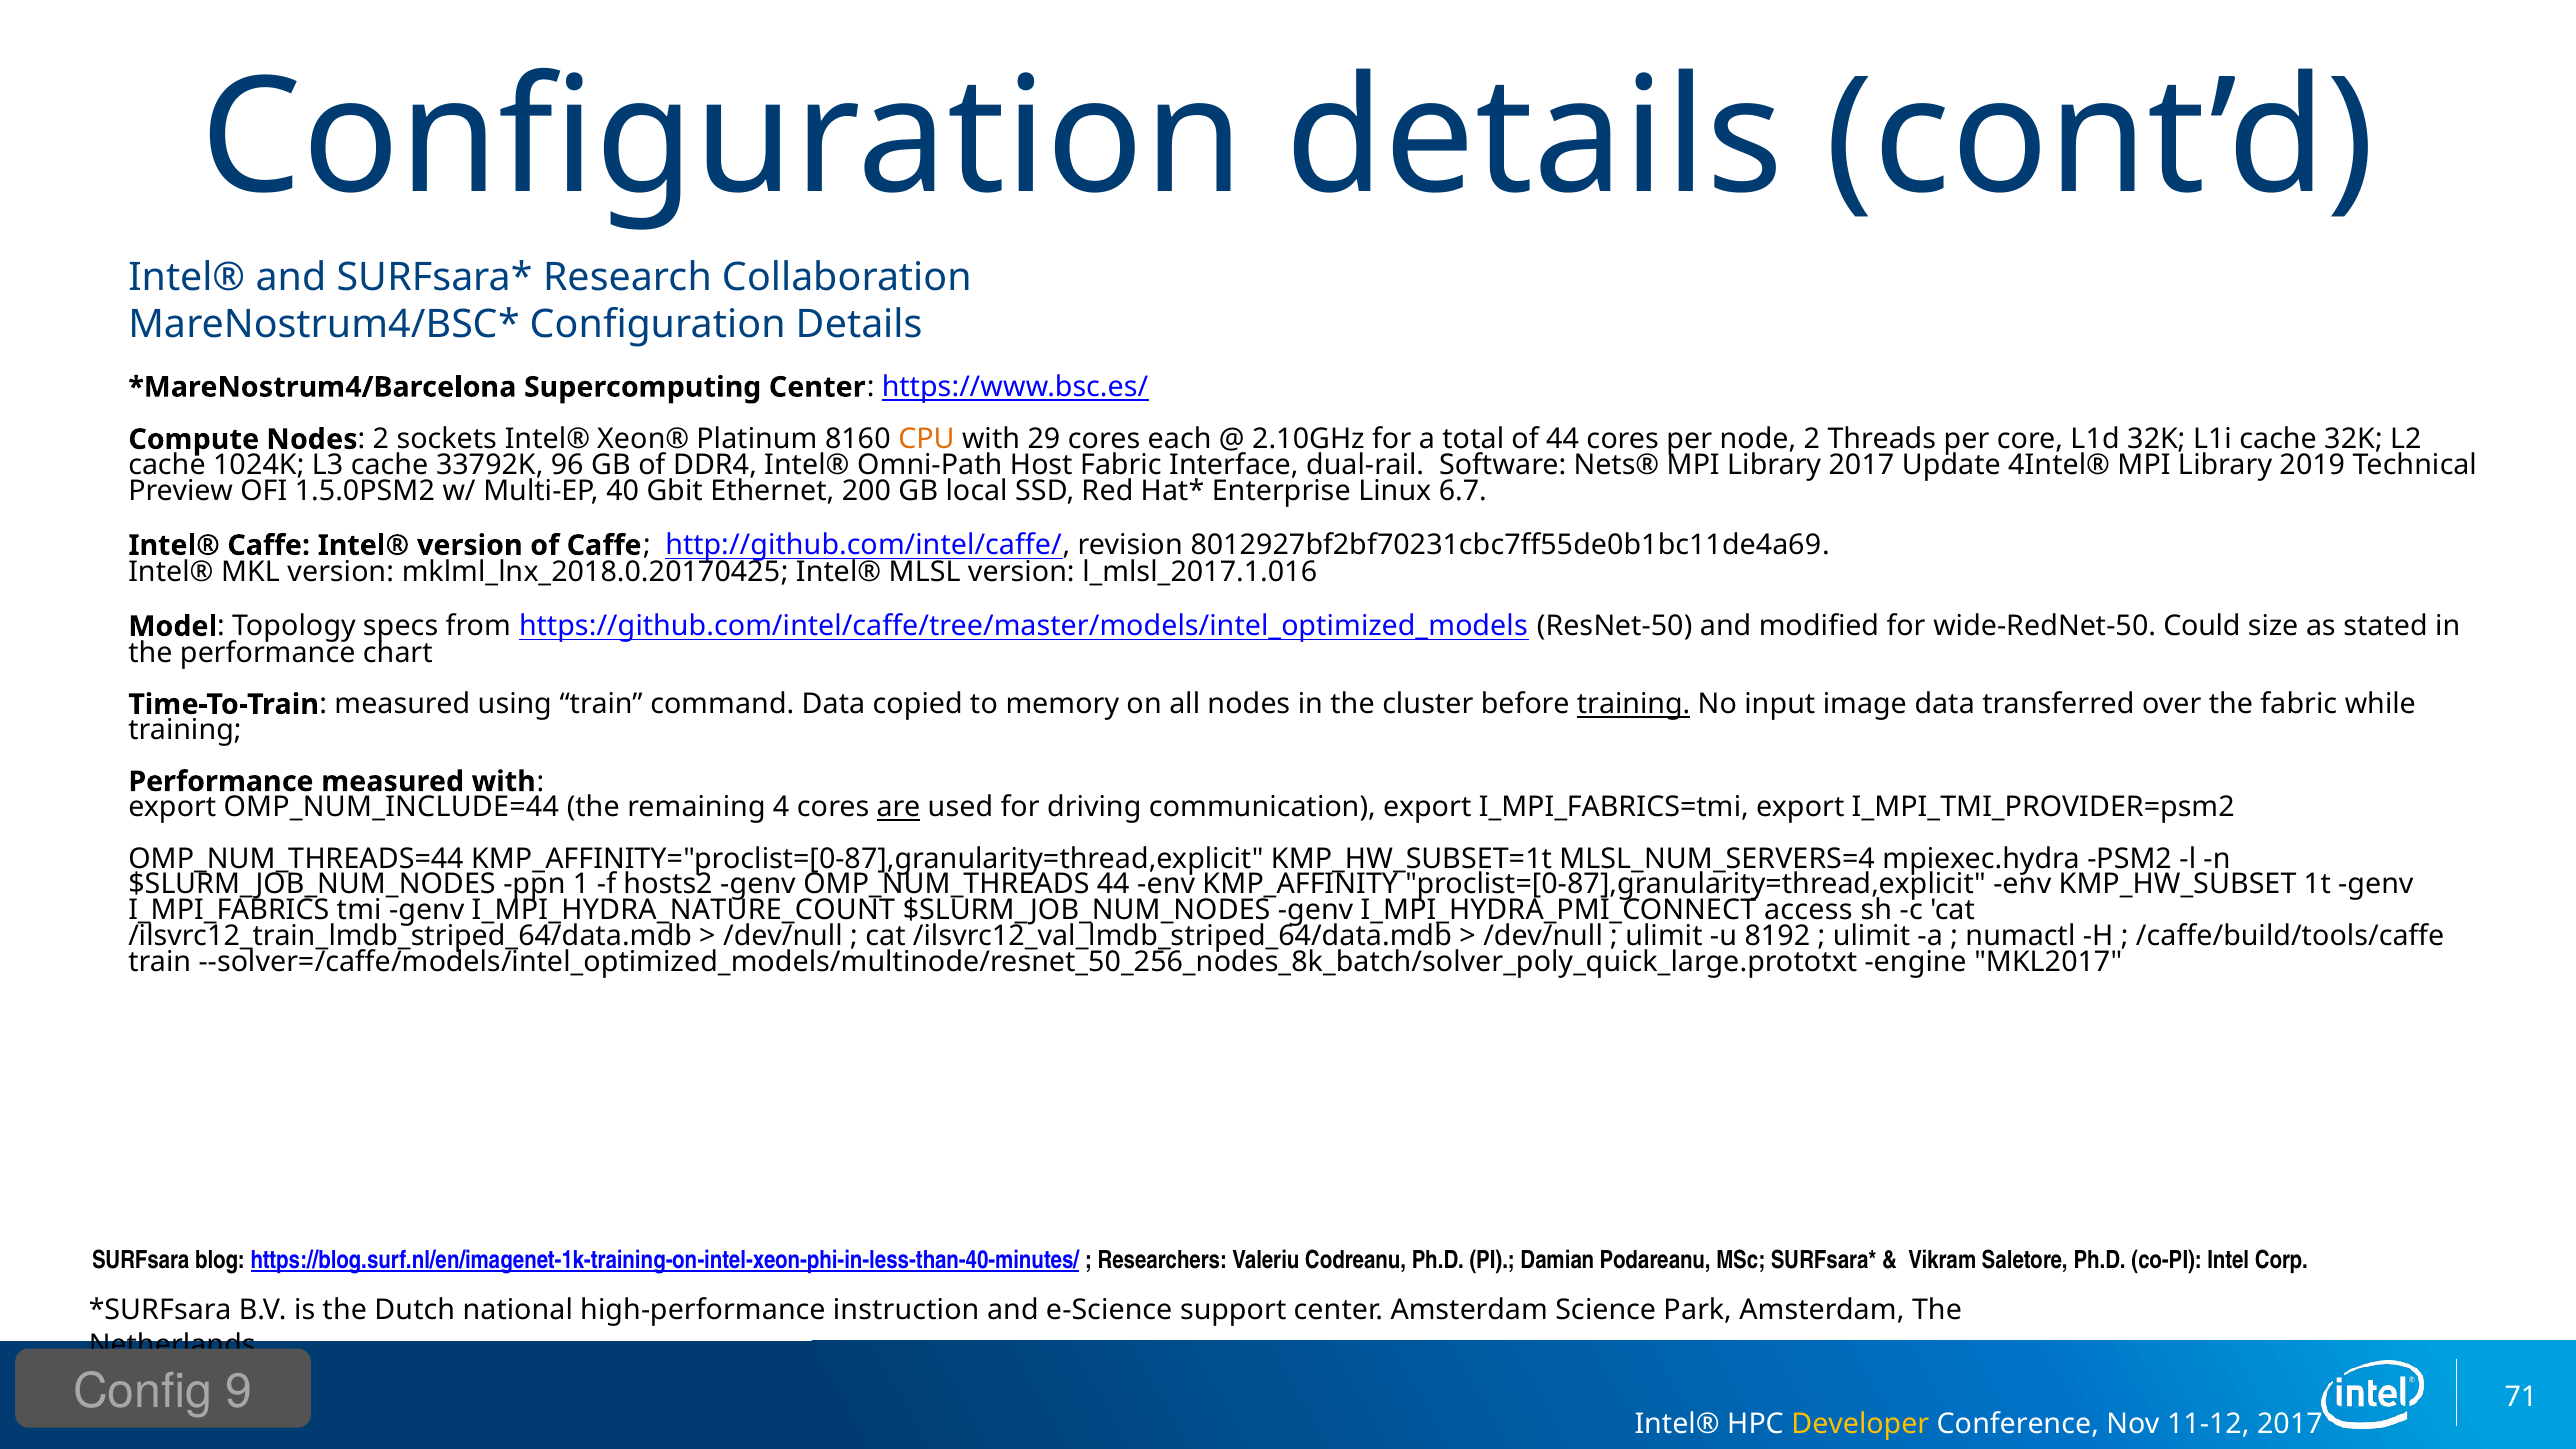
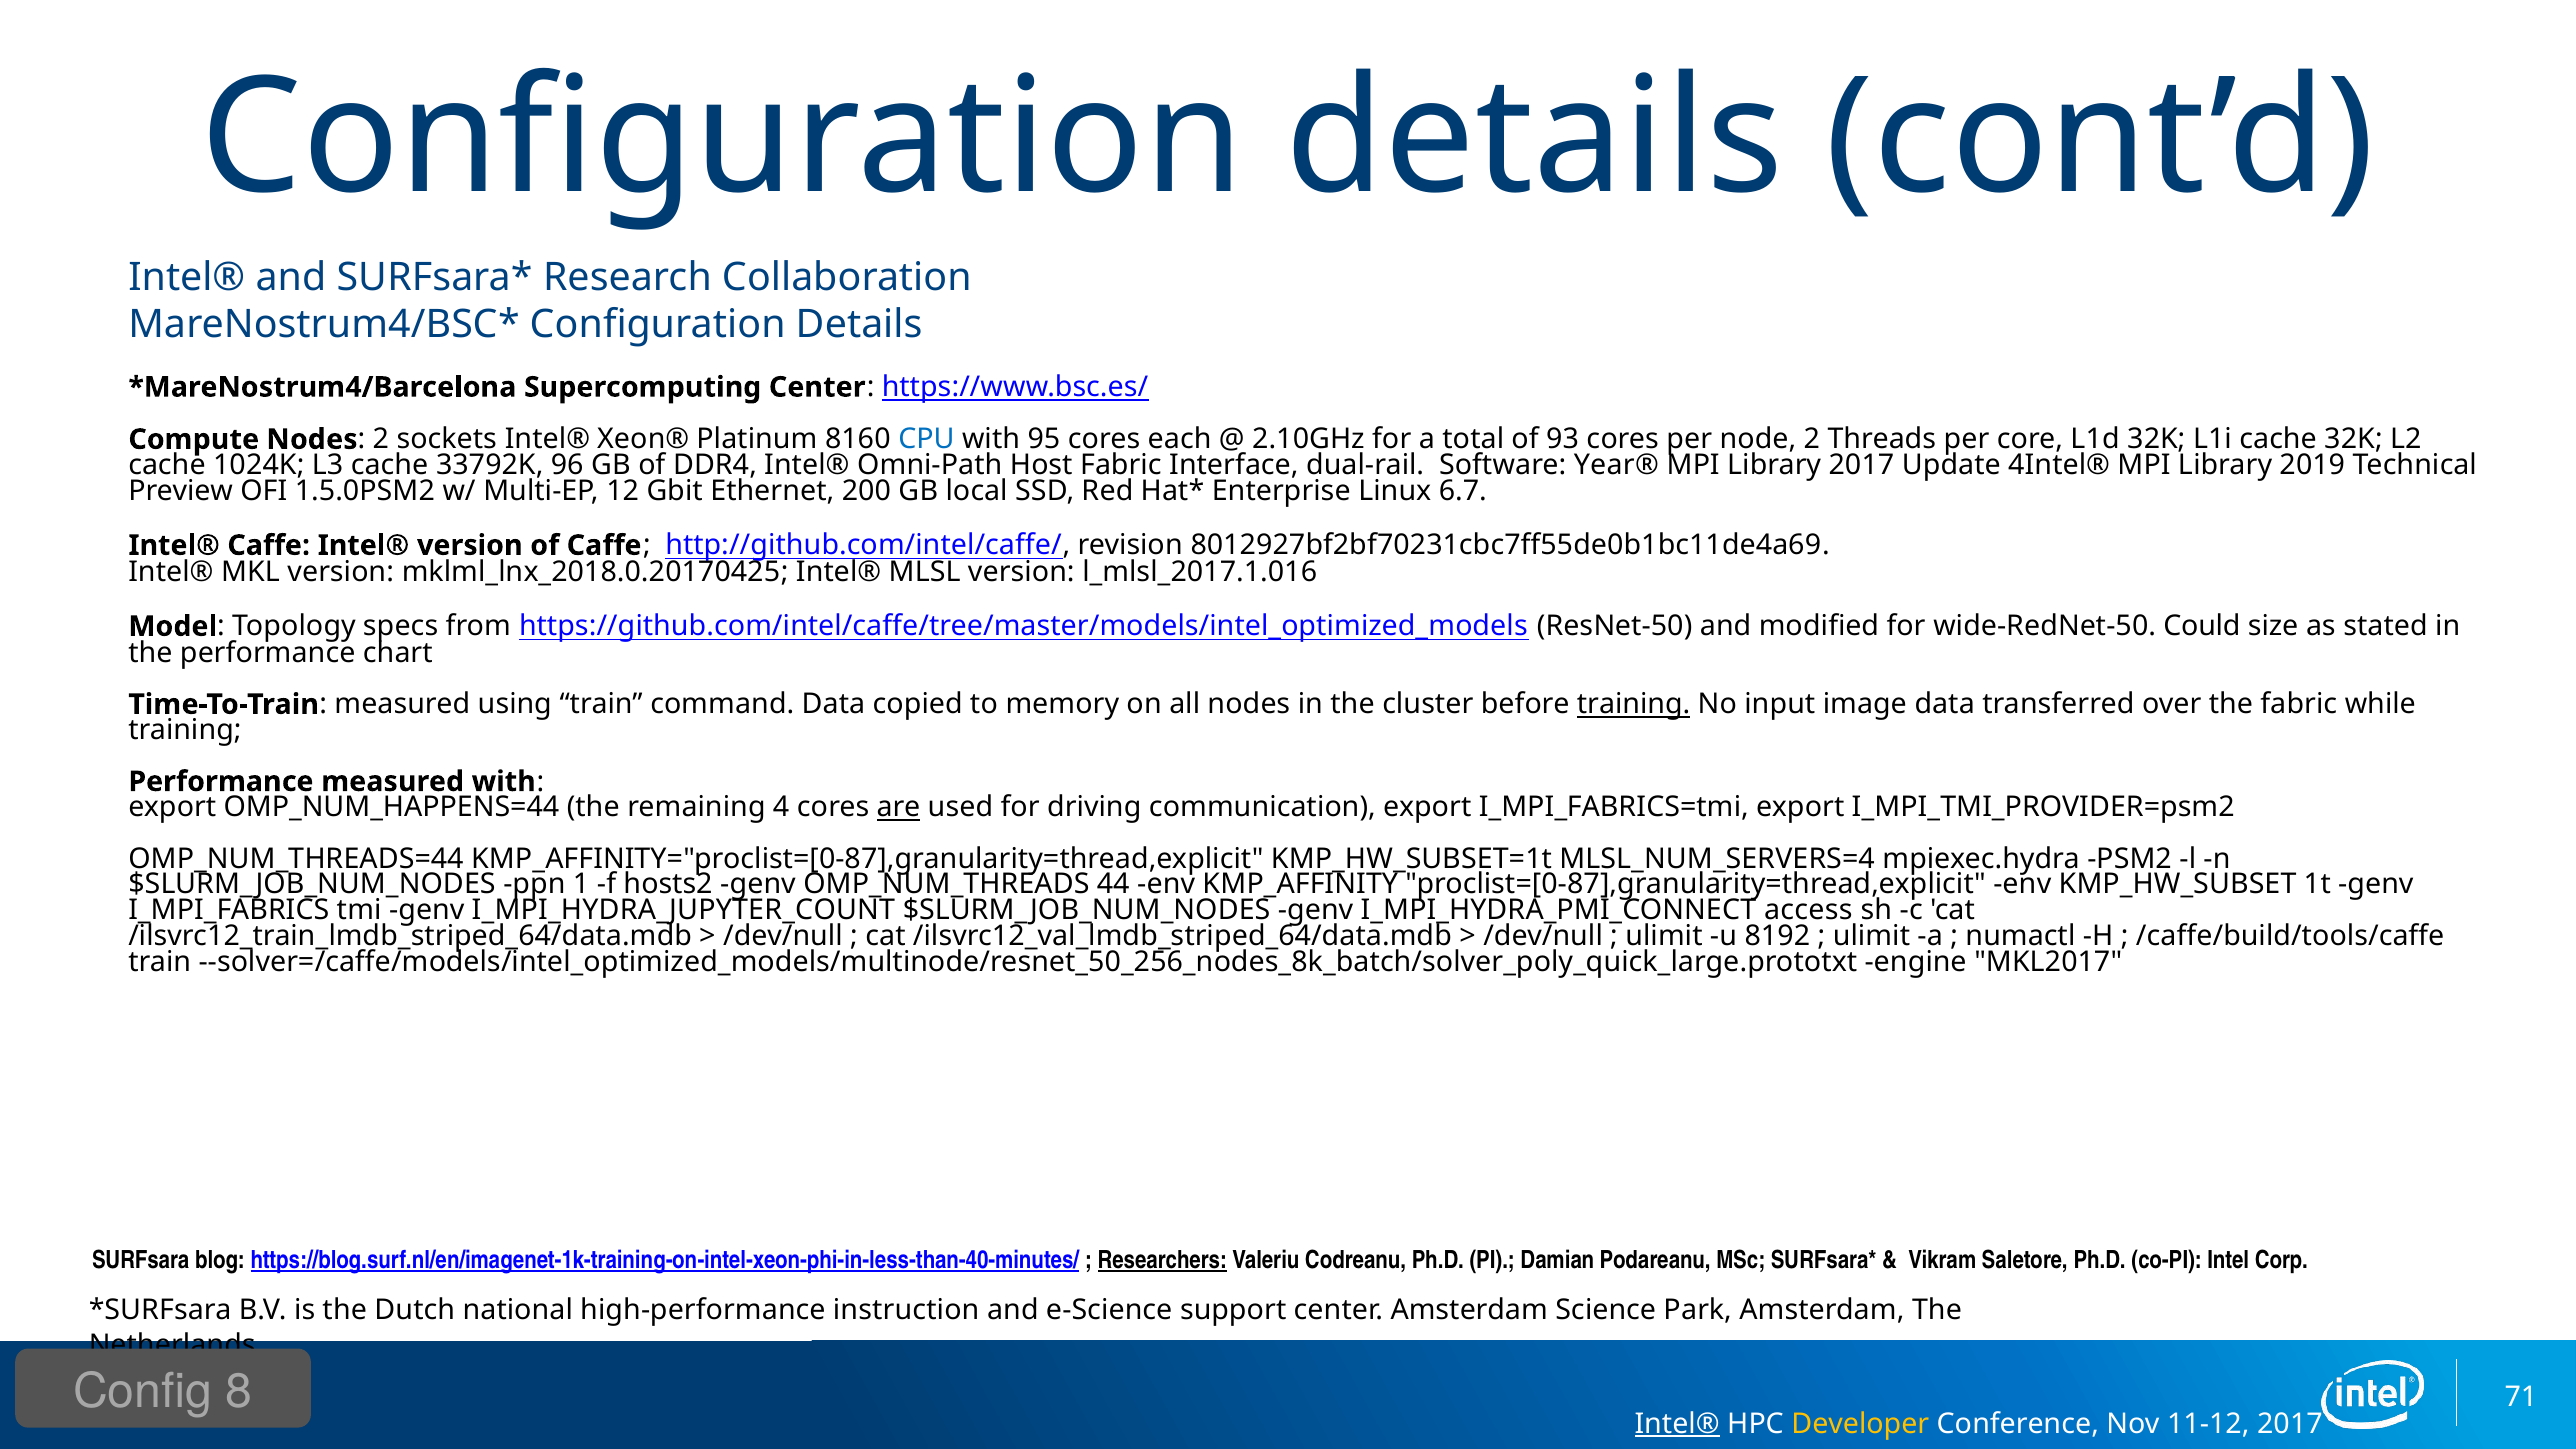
CPU colour: orange -> blue (926, 439)
29: 29 -> 95 (1044, 439)
of 44: 44 -> 93 (1563, 439)
Nets®: Nets® -> Year® (1616, 465)
40: 40 -> 12 (623, 491)
OMP_NUM_INCLUDE=44: OMP_NUM_INCLUDE=44 -> OMP_NUM_HAPPENS=44 (391, 807)
I_MPI_HYDRA_NATURE_COUNT: I_MPI_HYDRA_NATURE_COUNT -> I_MPI_HYDRA_JUPYTER_COUNT (683, 910)
Researchers underline: none -> present (1162, 1260)
9: 9 -> 8 (239, 1391)
Intel® underline: none -> present (1677, 1424)
